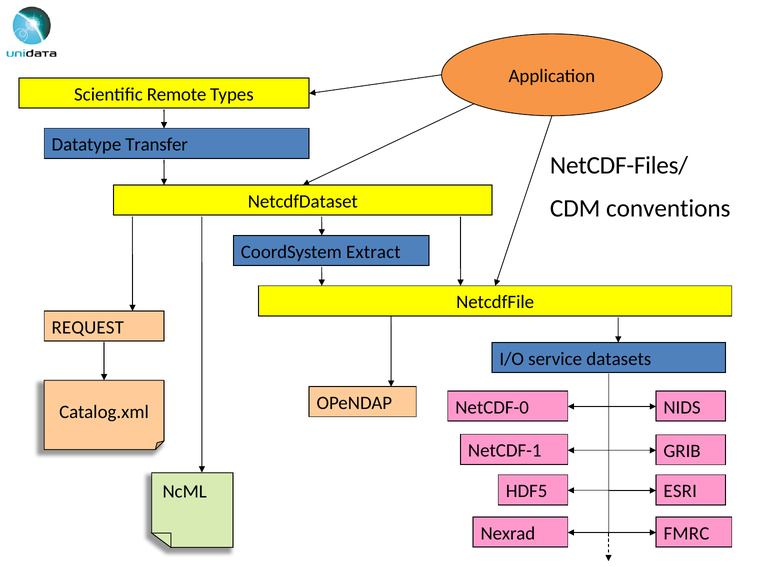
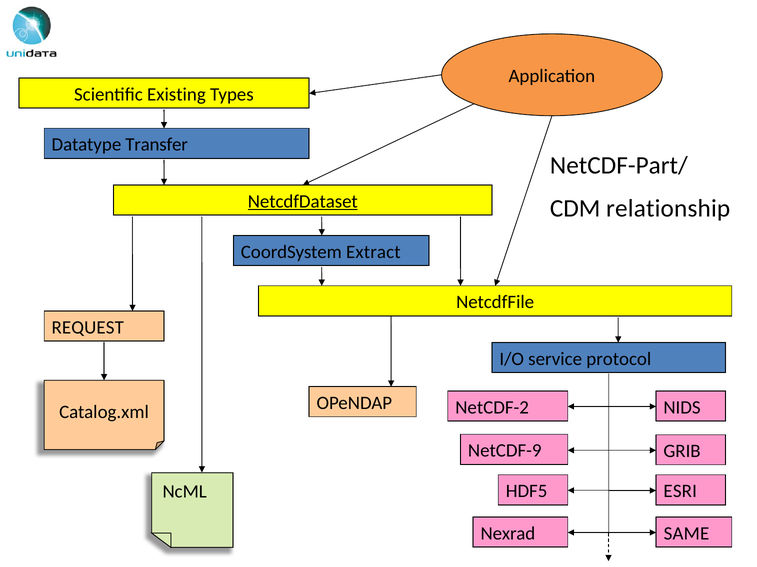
Remote: Remote -> Existing (176, 94)
NetCDF-Files/: NetCDF-Files/ -> NetCDF-Part/ (619, 166)
NetcdfDataset underline: none -> present (303, 202)
conventions: conventions -> relationship (668, 209)
datasets: datasets -> protocol (619, 359)
NetCDF-0: NetCDF-0 -> NetCDF-2 (492, 408)
NetCDF-1: NetCDF-1 -> NetCDF-9 (505, 451)
FMRC: FMRC -> SAME (686, 534)
